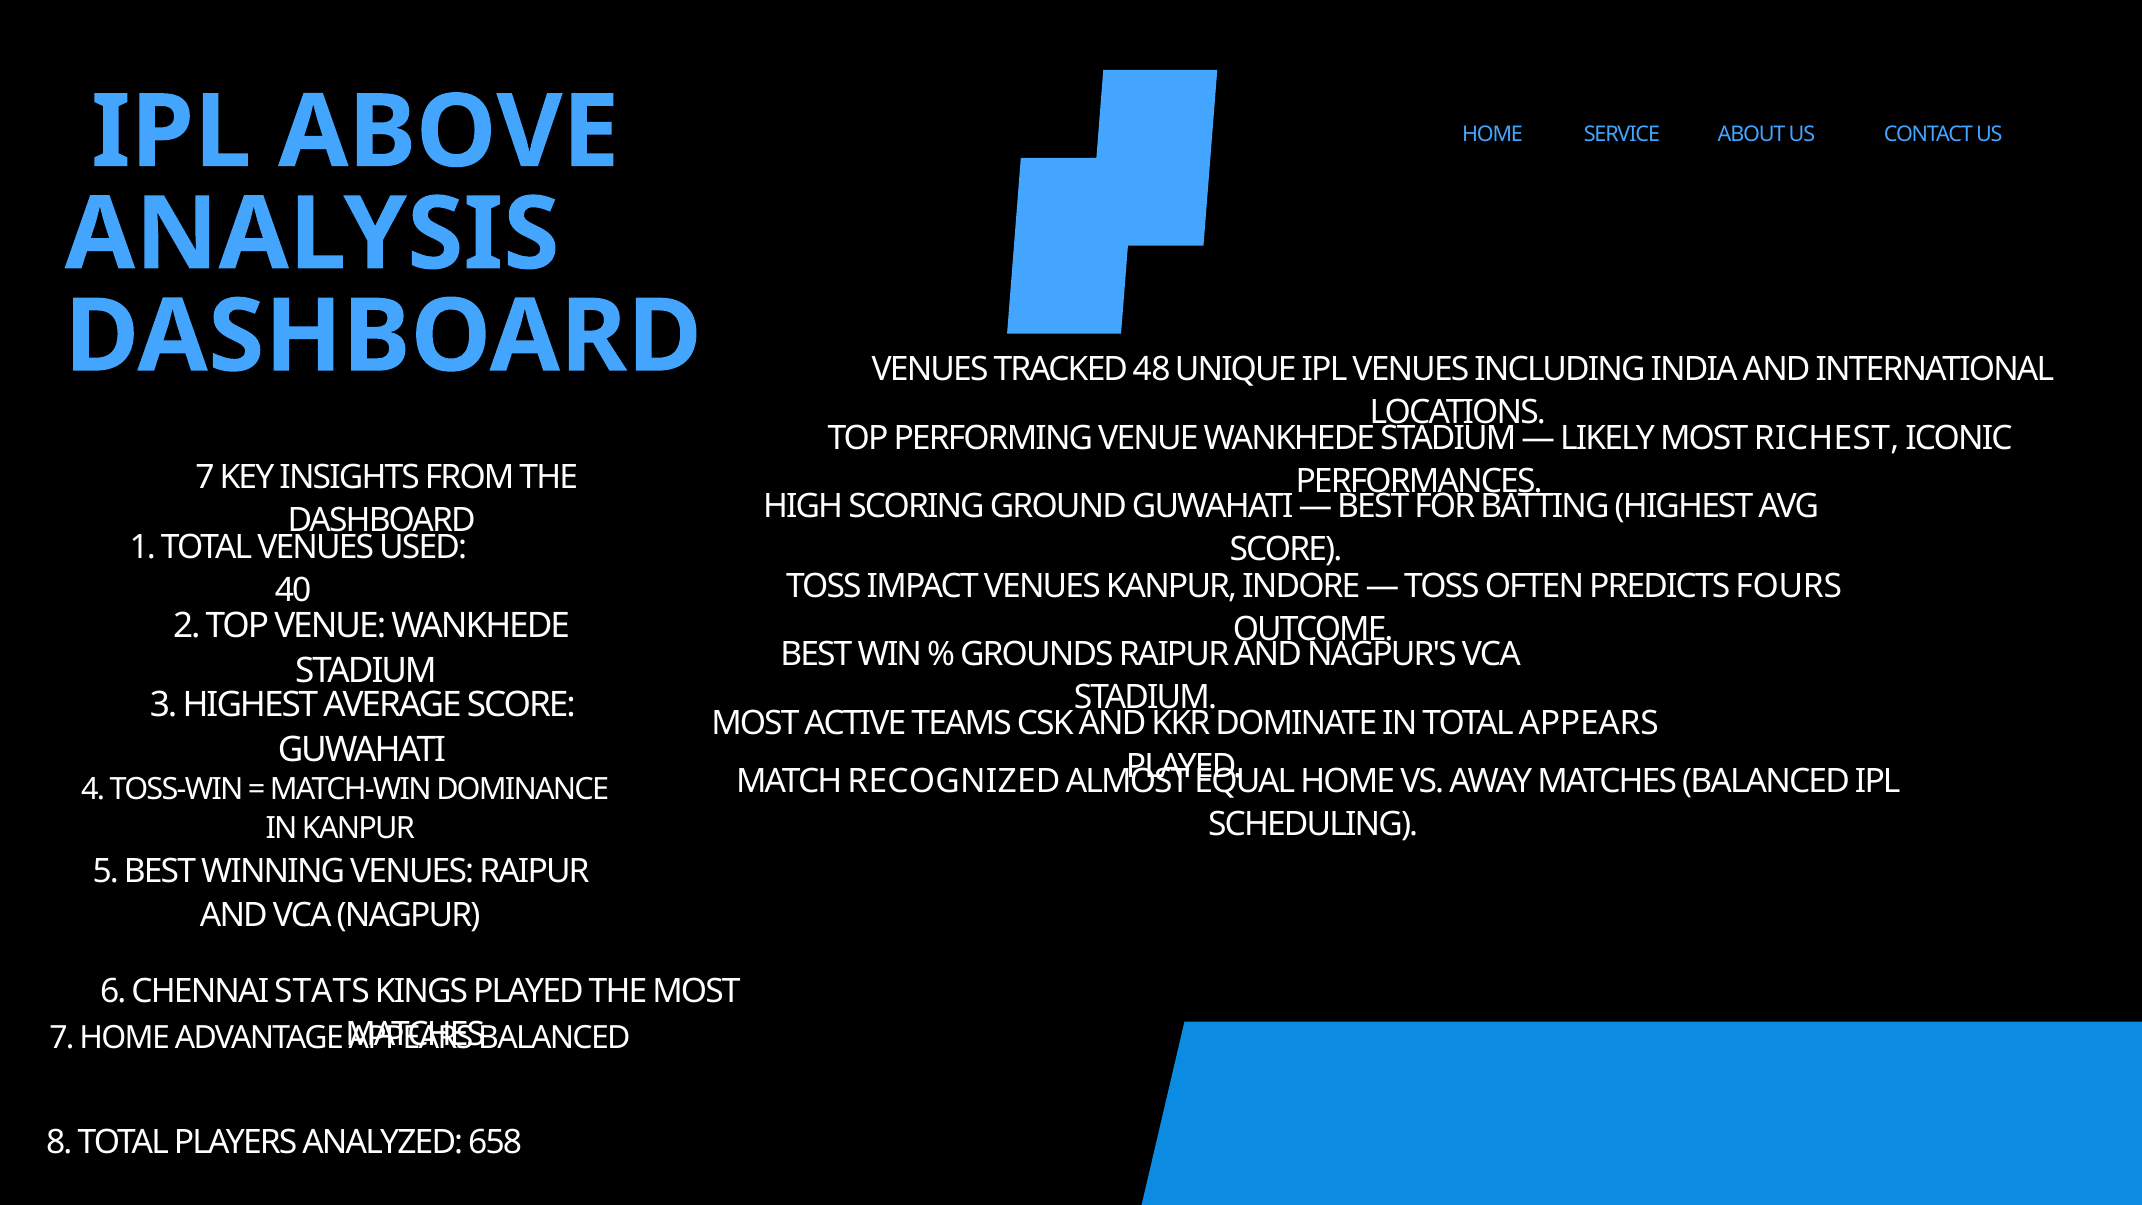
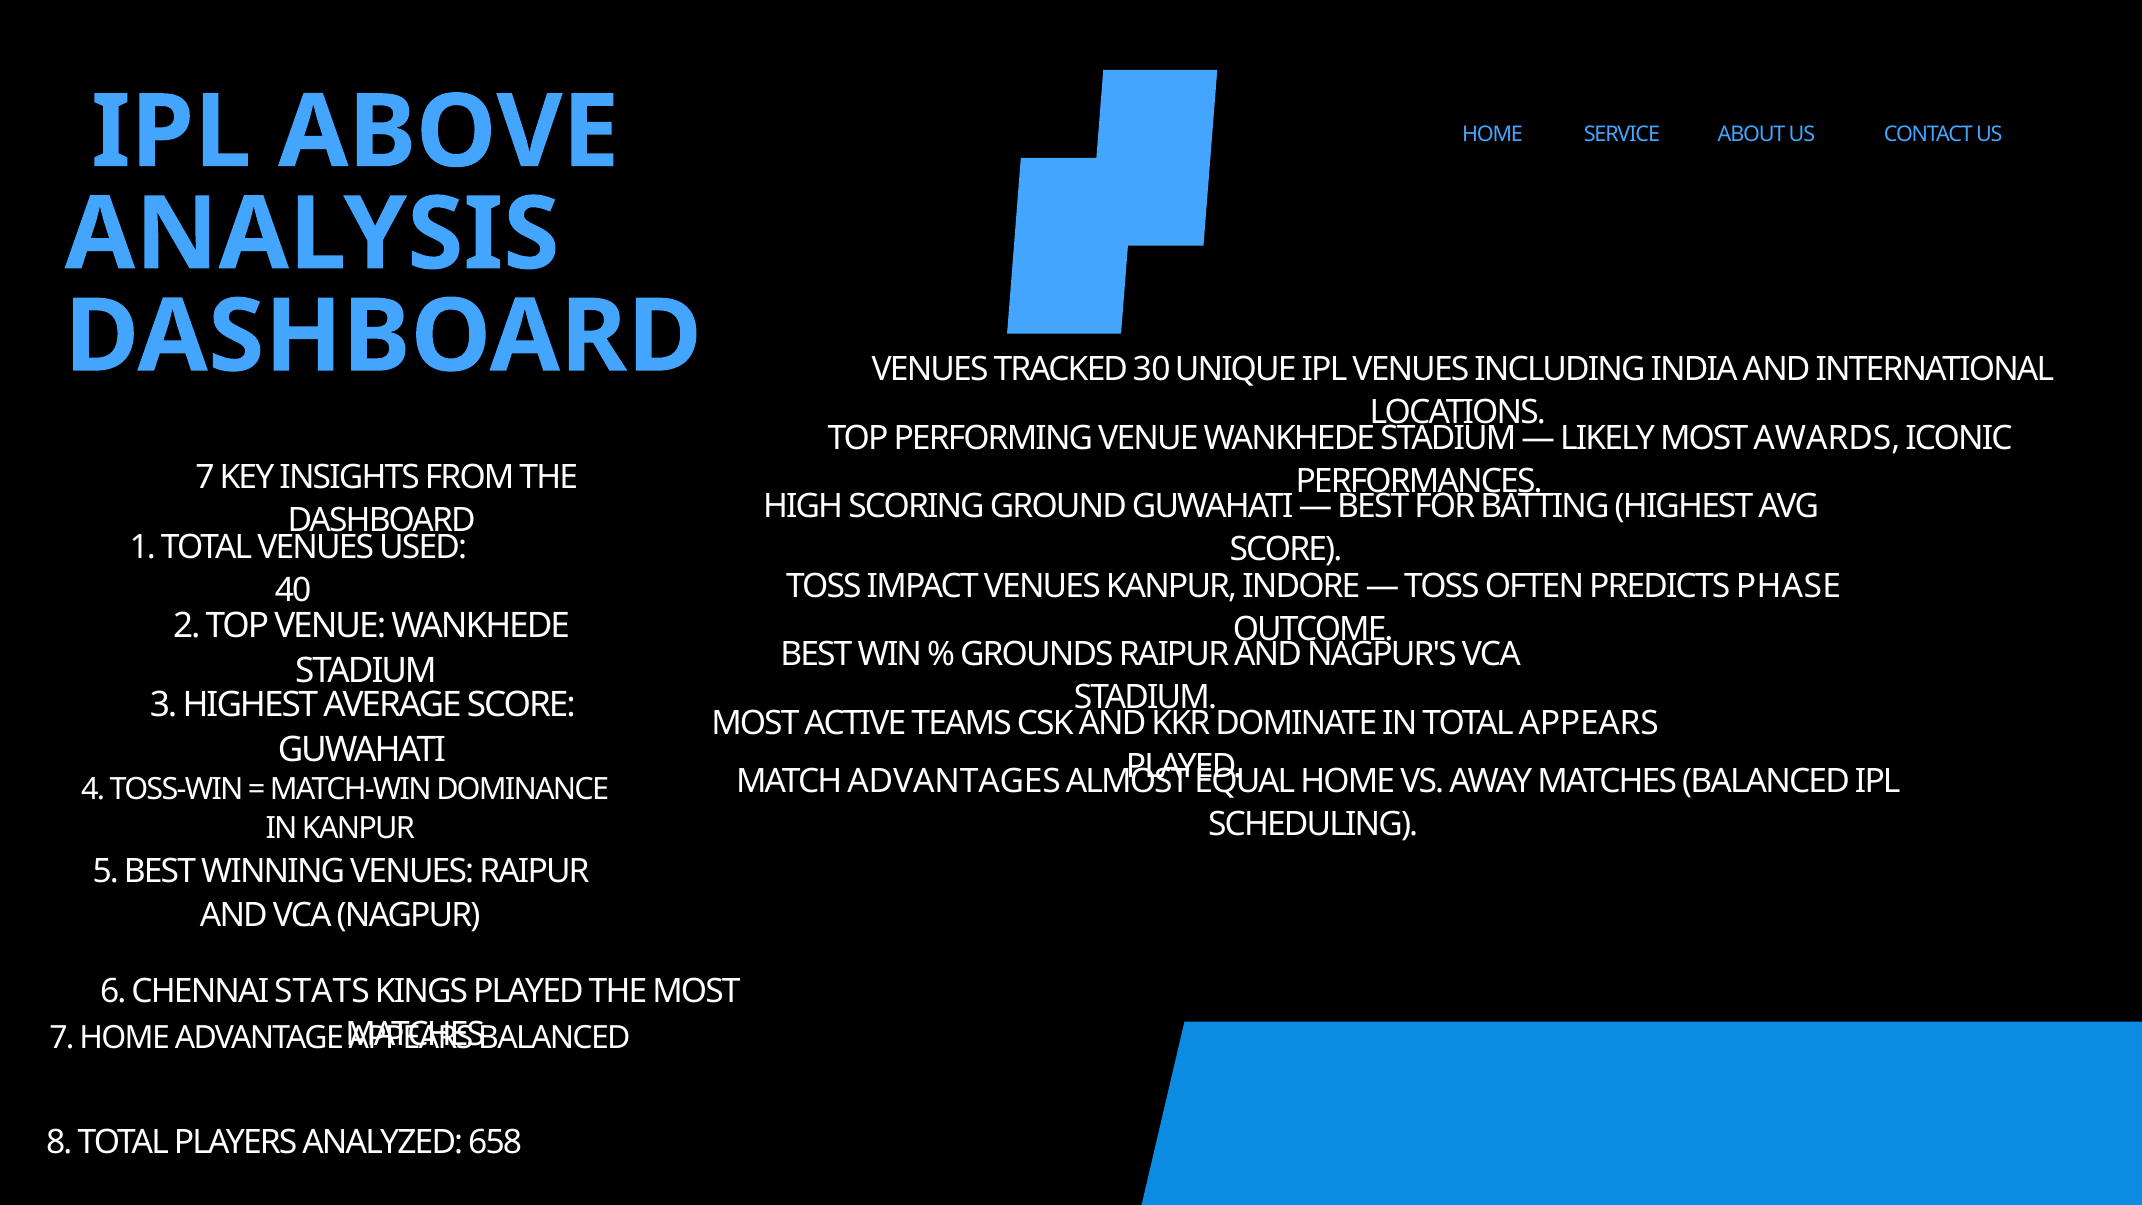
48: 48 -> 30 (1152, 369)
RICHEST: RICHEST -> AWARDS (1827, 438)
FOURS: FOURS -> PHASE (1788, 586)
RECOGNIZED: RECOGNIZED -> ADVANTAGES (954, 781)
